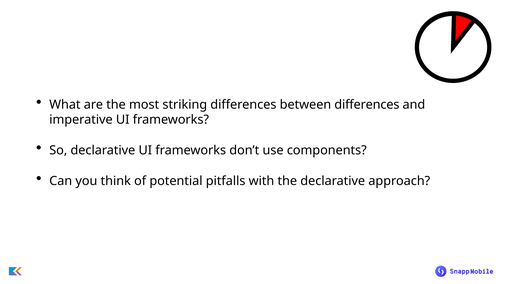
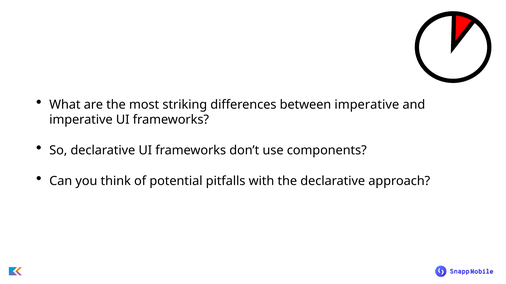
between differences: differences -> imperative (367, 105)
